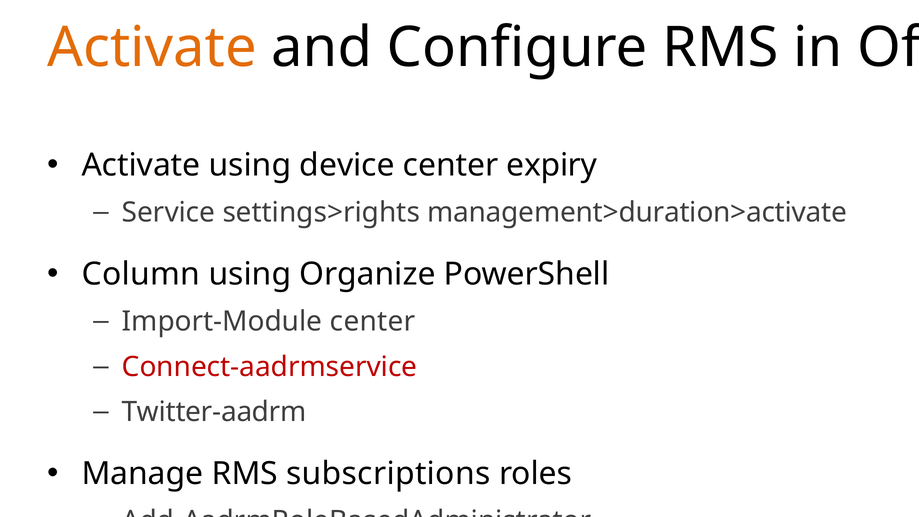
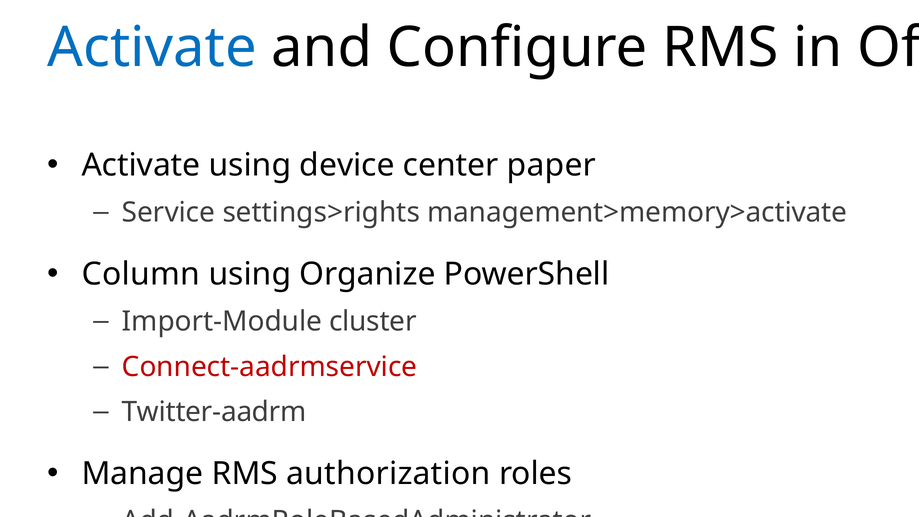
Activate colour: orange -> blue (152, 47)
expiry: expiry -> paper (551, 165)
management>duration>activate: management>duration>activate -> management>memory>activate (637, 213)
Import-Module center: center -> cluster (373, 322)
subscriptions: subscriptions -> authorization (388, 474)
